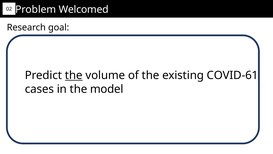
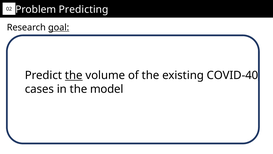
Welcomed: Welcomed -> Predicting (84, 9)
goal underline: none -> present (59, 27)
COVID-61: COVID-61 -> COVID-40 (232, 75)
